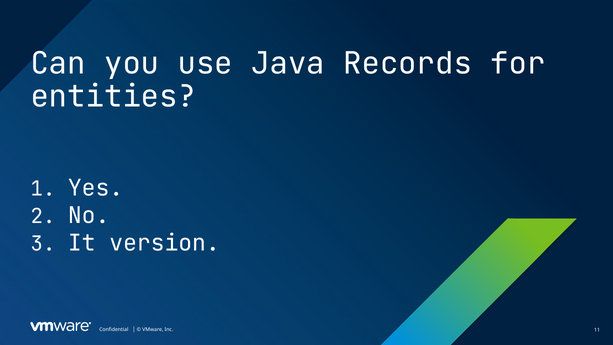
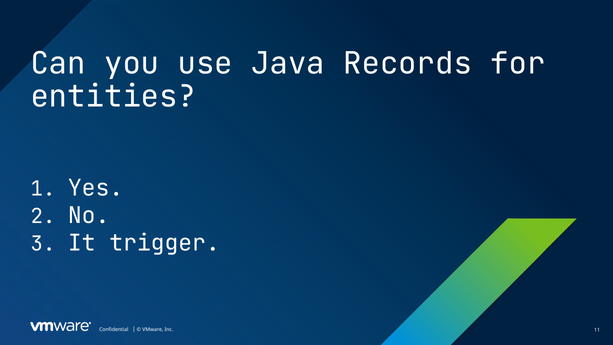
version: version -> trigger (165, 243)
